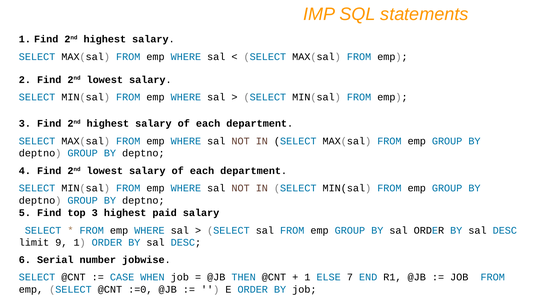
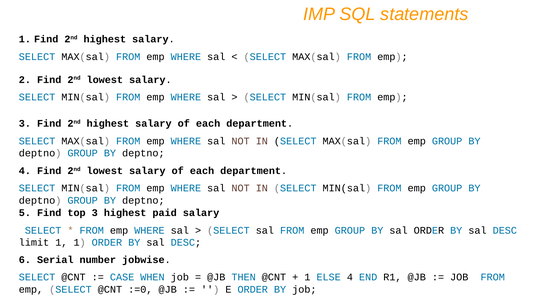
limit 9: 9 -> 1 (61, 242)
ELSE 7: 7 -> 4 (350, 277)
